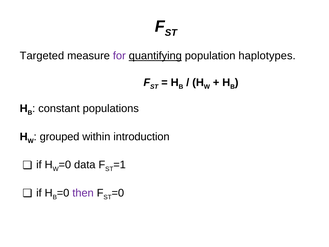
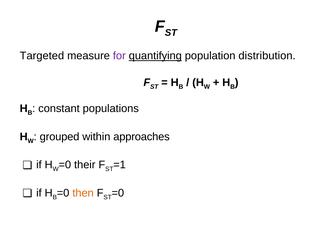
haplotypes: haplotypes -> distribution (267, 56)
introduction: introduction -> approaches (142, 137)
data: data -> their (85, 165)
then colour: purple -> orange (83, 193)
